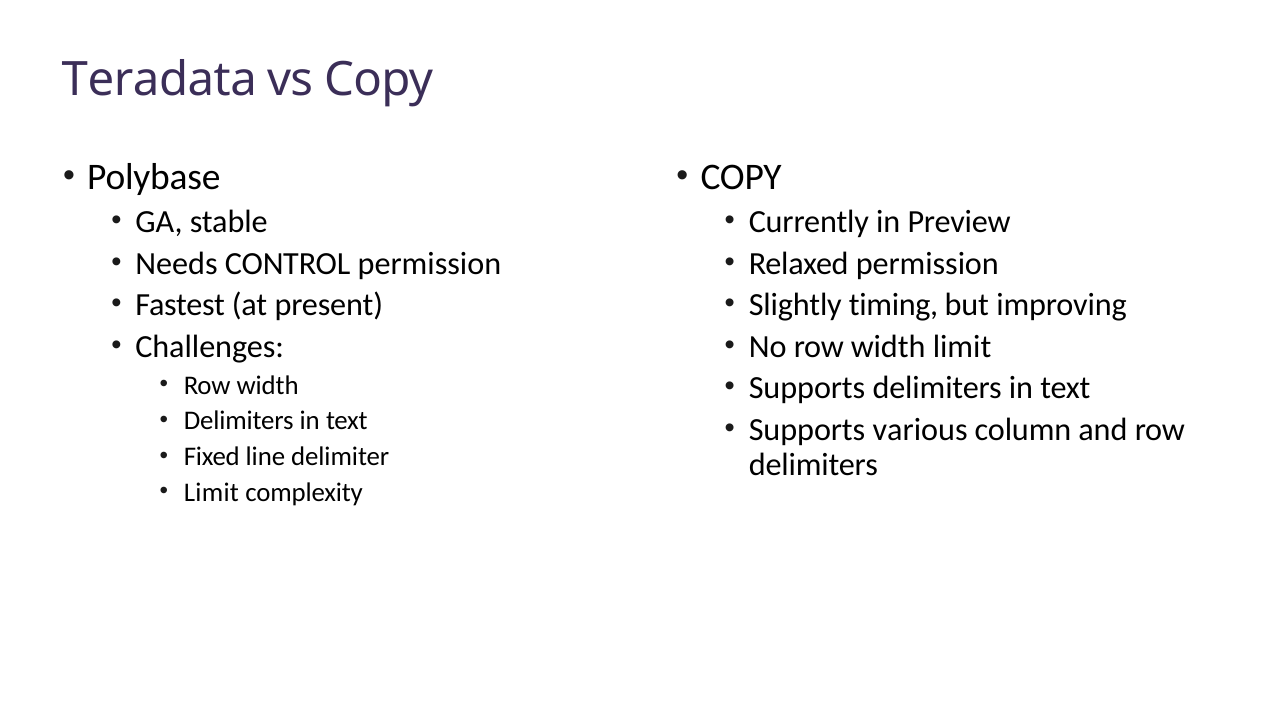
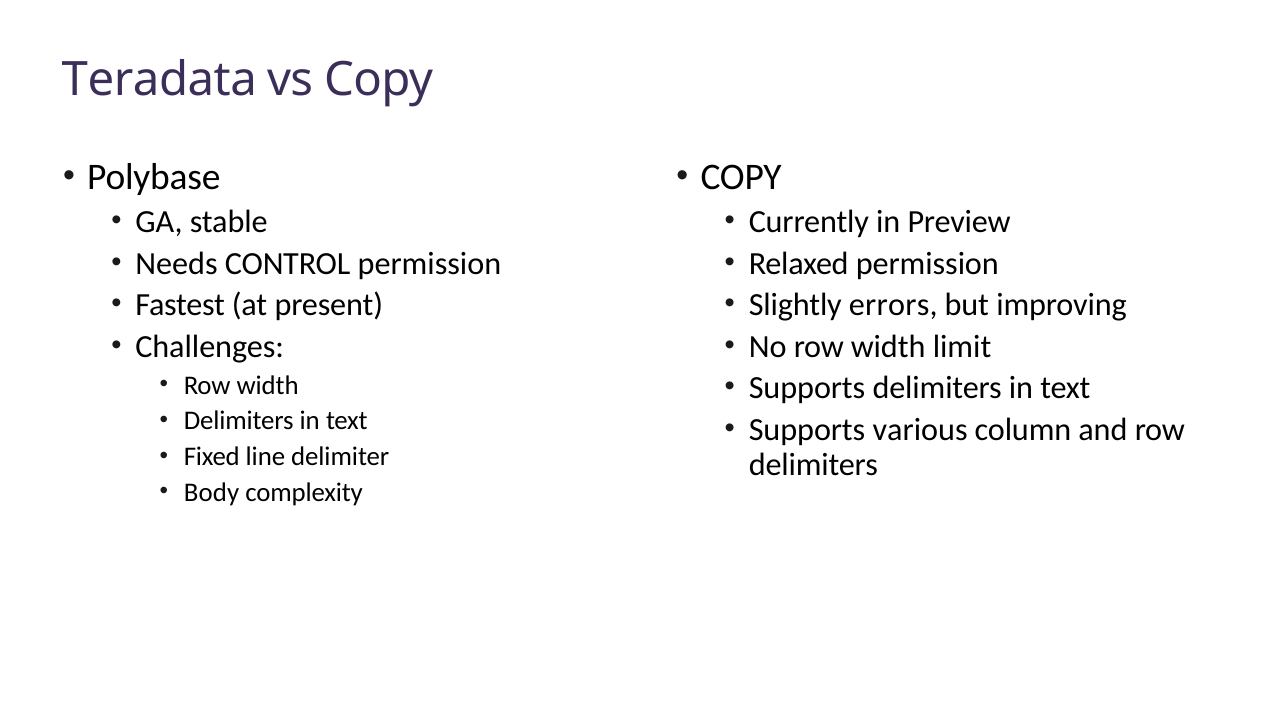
timing: timing -> errors (893, 305)
Limit: Limit -> Body (211, 492)
